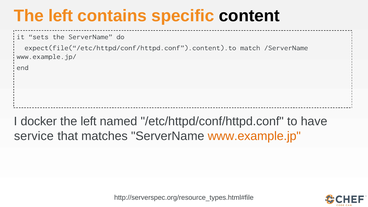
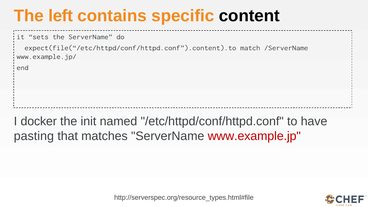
left: left -> init (88, 121)
service: service -> pasting (34, 136)
www.example.jp colour: orange -> red (254, 136)
